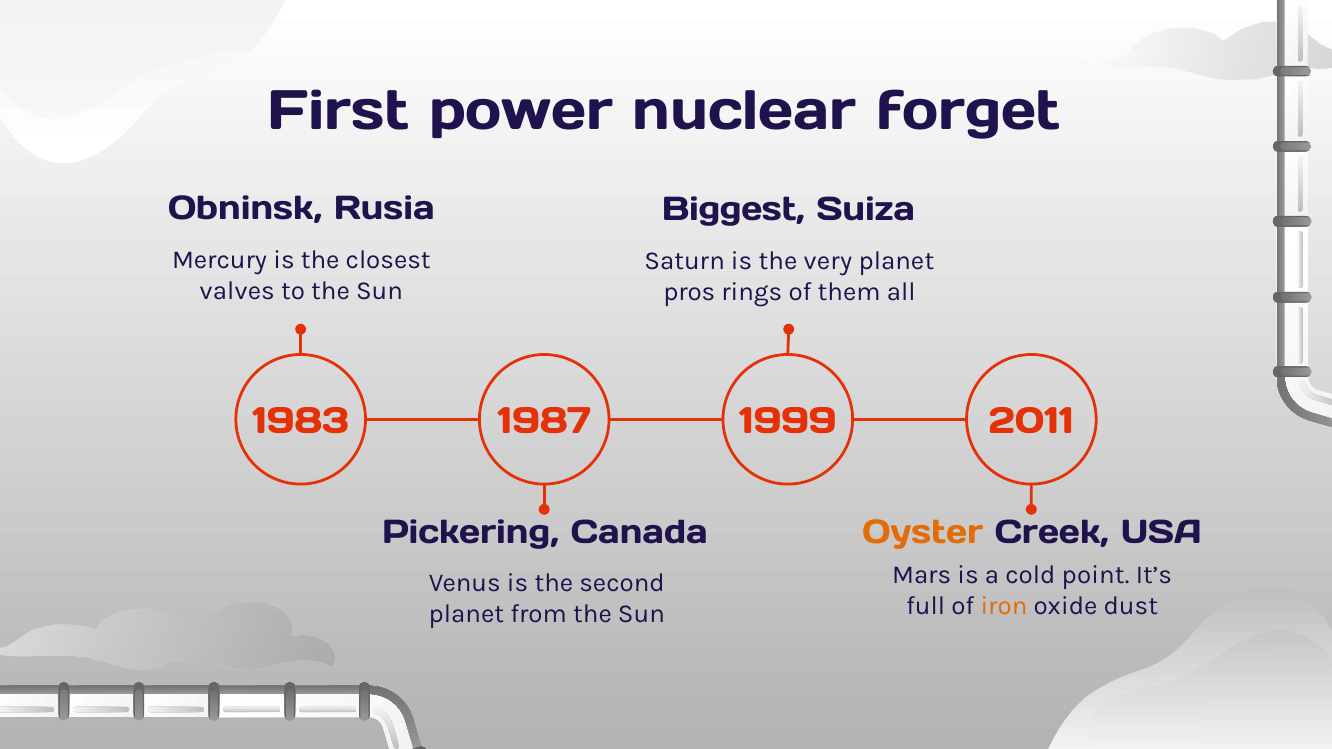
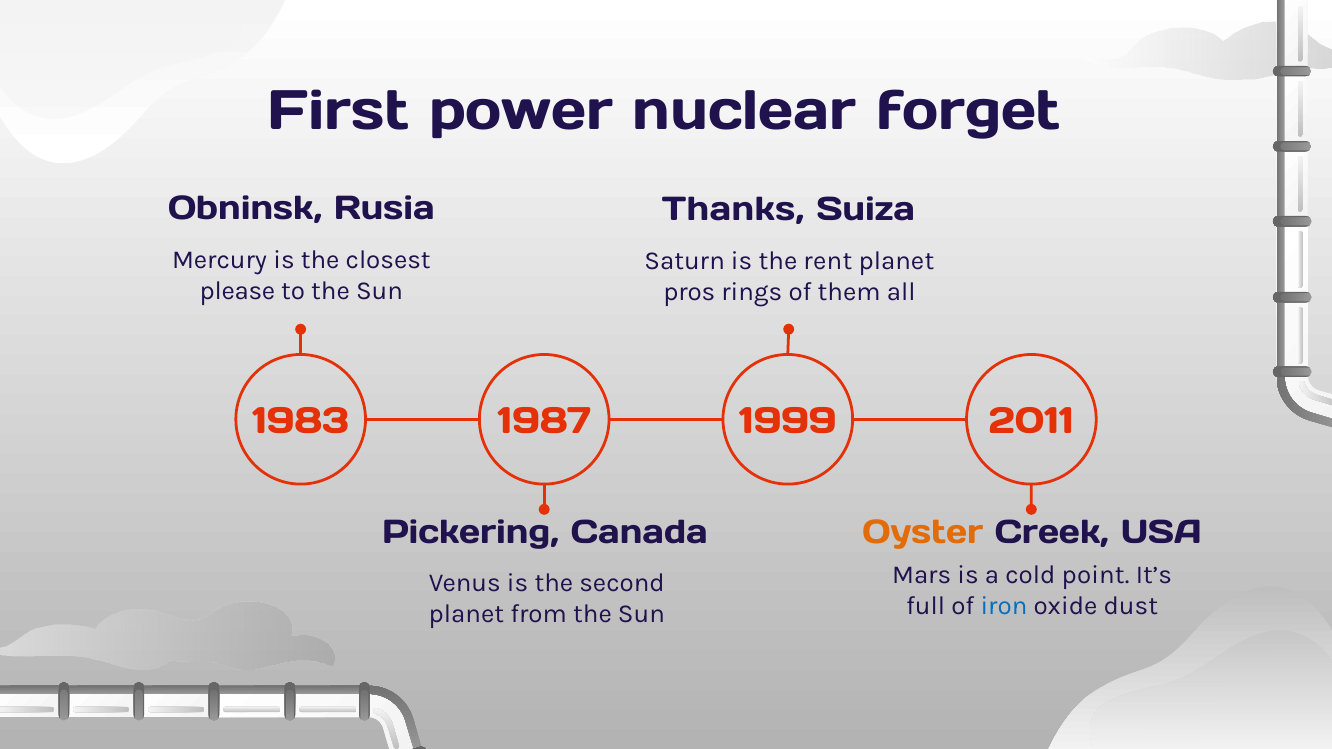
Biggest: Biggest -> Thanks (733, 210)
very: very -> rent (828, 261)
valves: valves -> please (237, 291)
iron colour: orange -> blue (1004, 606)
